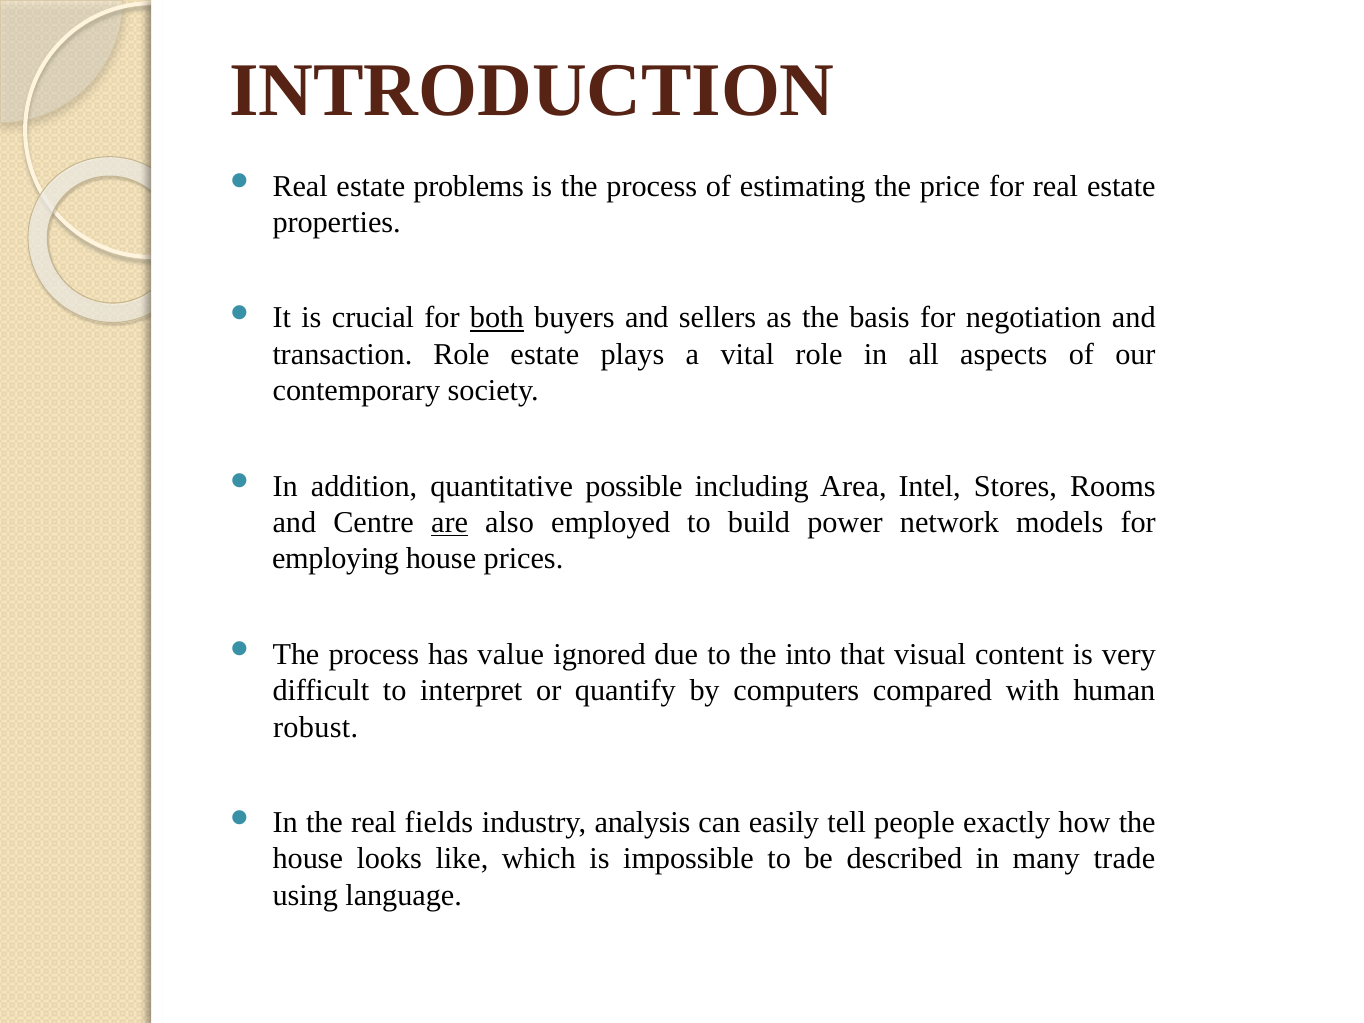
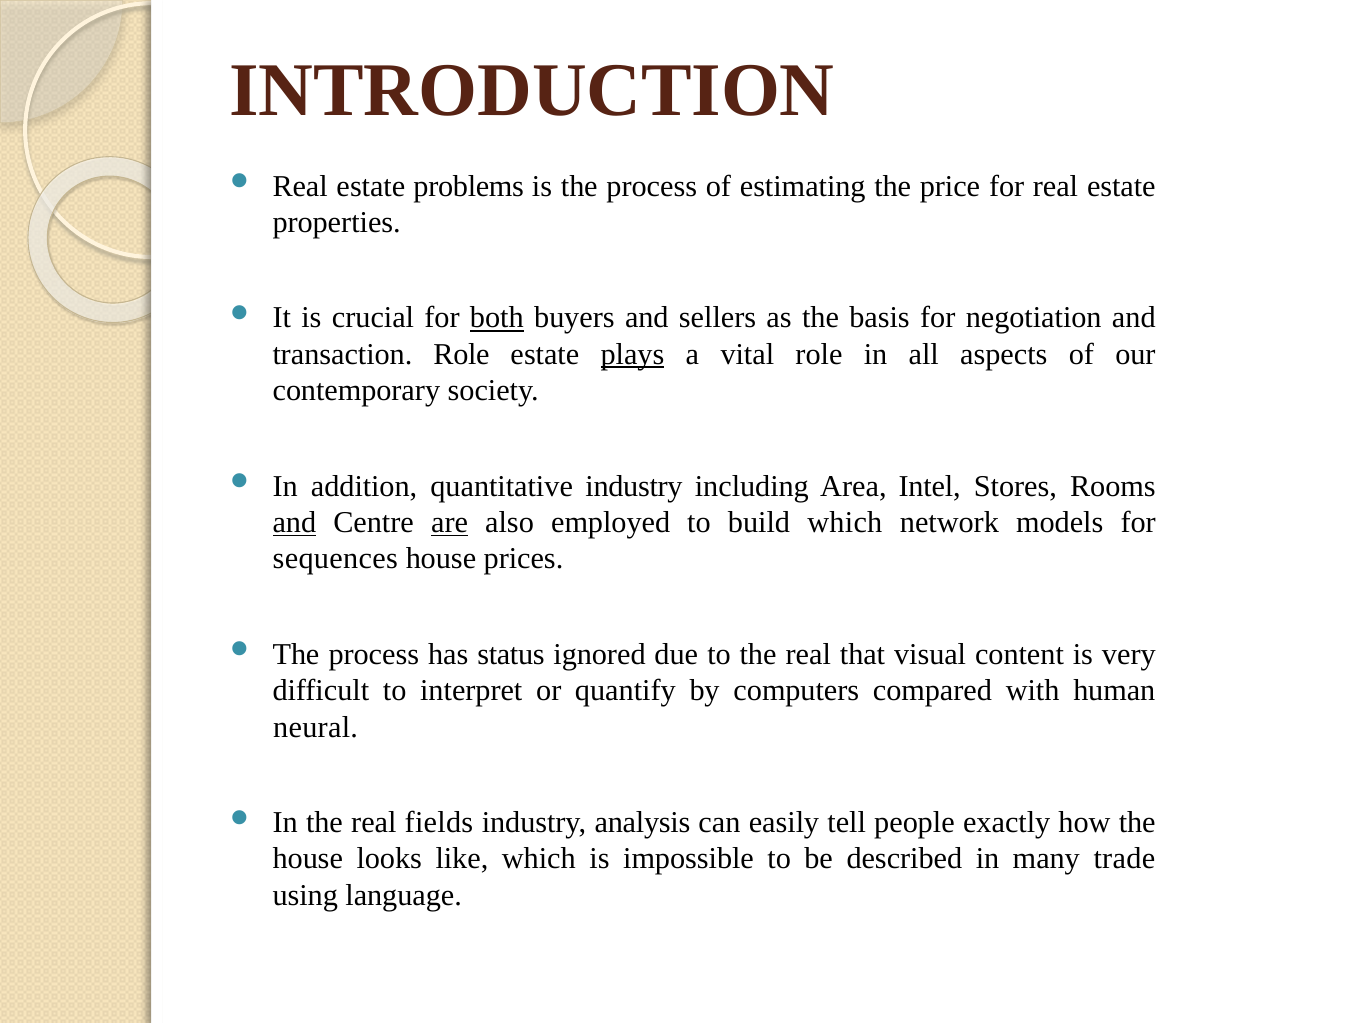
plays underline: none -> present (632, 354)
quantitative possible: possible -> industry (634, 486)
and underline: none -> present (294, 523)
build power: power -> which (845, 523)
employing: employing -> sequences (335, 559)
value: value -> status (511, 654)
to the into: into -> real (808, 654)
robust: robust -> neural (316, 727)
